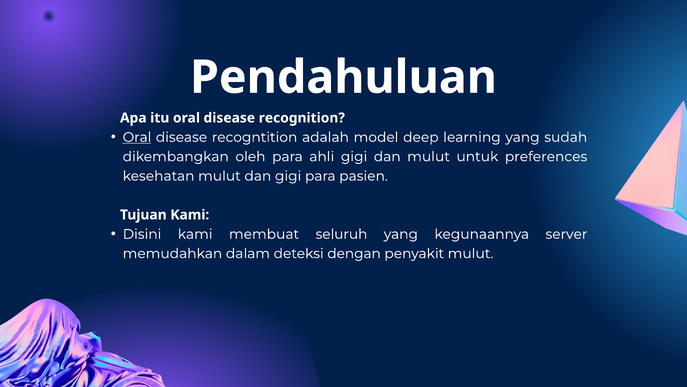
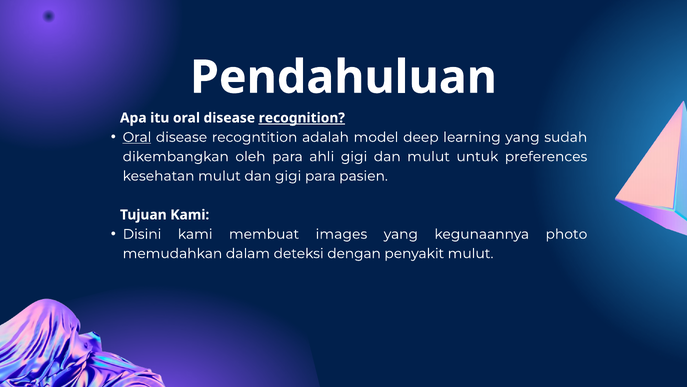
recognition underline: none -> present (302, 118)
seluruh: seluruh -> images (341, 234)
server: server -> photo (566, 234)
